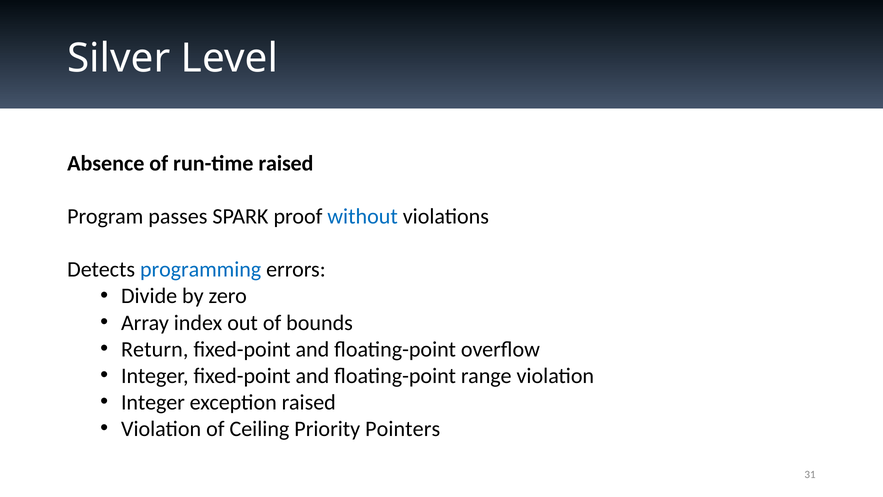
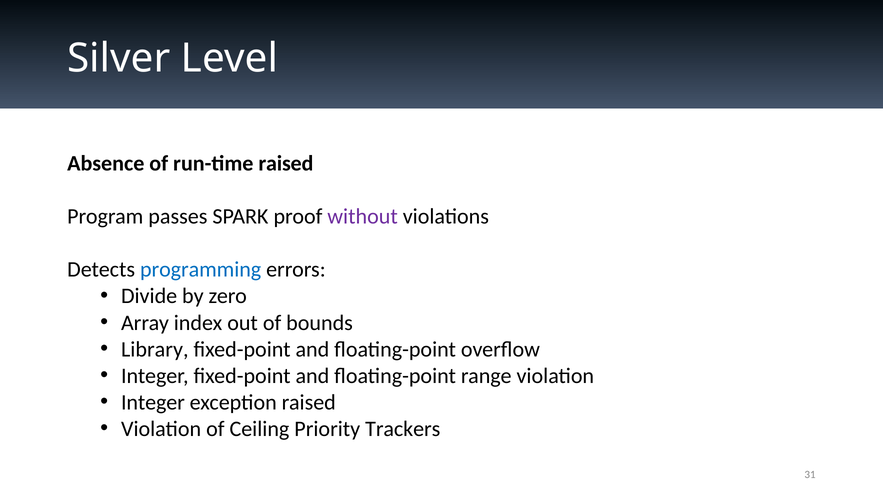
without colour: blue -> purple (363, 217)
Return: Return -> Library (155, 349)
Pointers: Pointers -> Trackers (403, 428)
